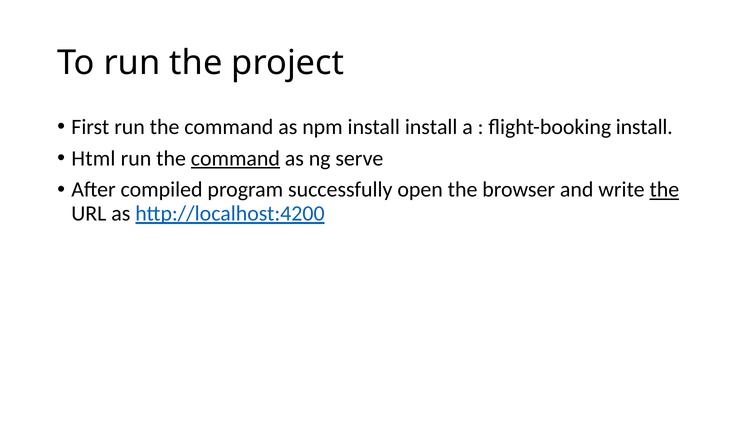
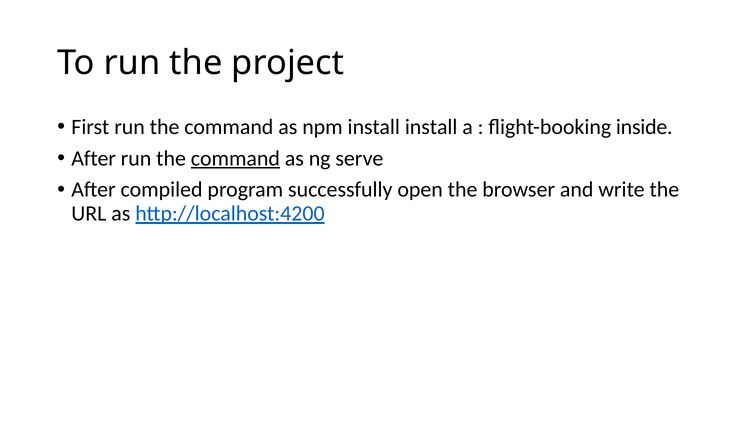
flight-booking install: install -> inside (644, 127)
Html: Html -> After (94, 158)
the underline: present -> none (664, 190)
